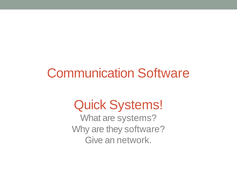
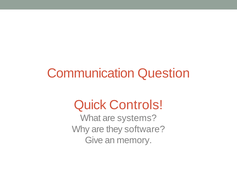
Communication Software: Software -> Question (164, 73)
Quick Systems: Systems -> Controls (136, 105)
network: network -> memory (134, 140)
